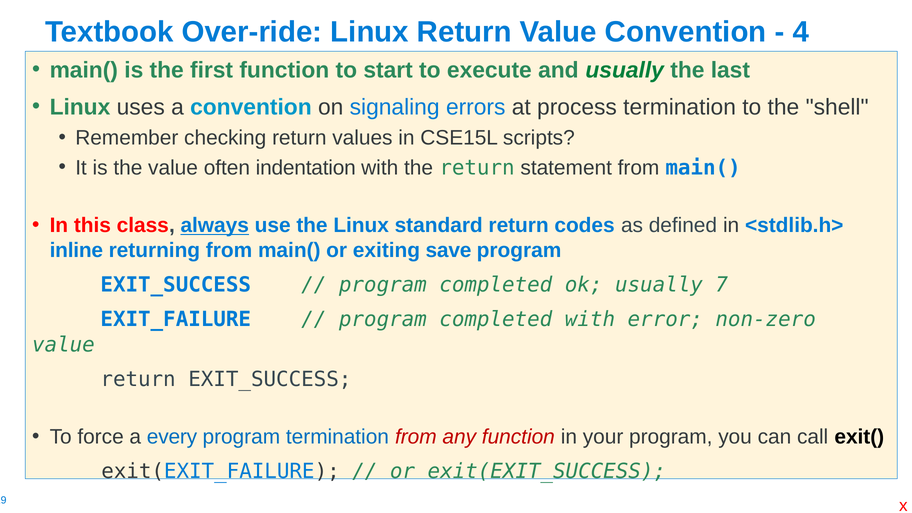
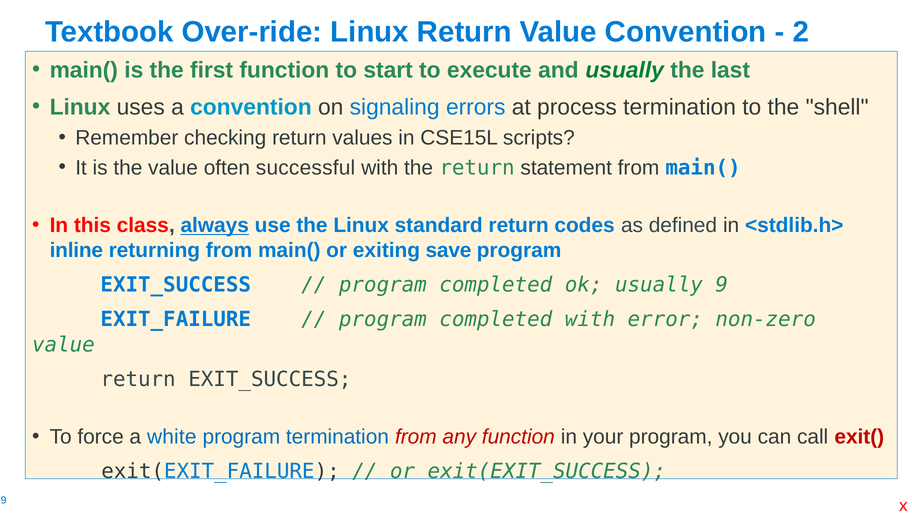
4: 4 -> 2 (801, 32)
indentation: indentation -> successful (306, 168)
7: 7 -> 9 (722, 285)
every: every -> white (172, 437)
exit( colour: black -> red (859, 437)
